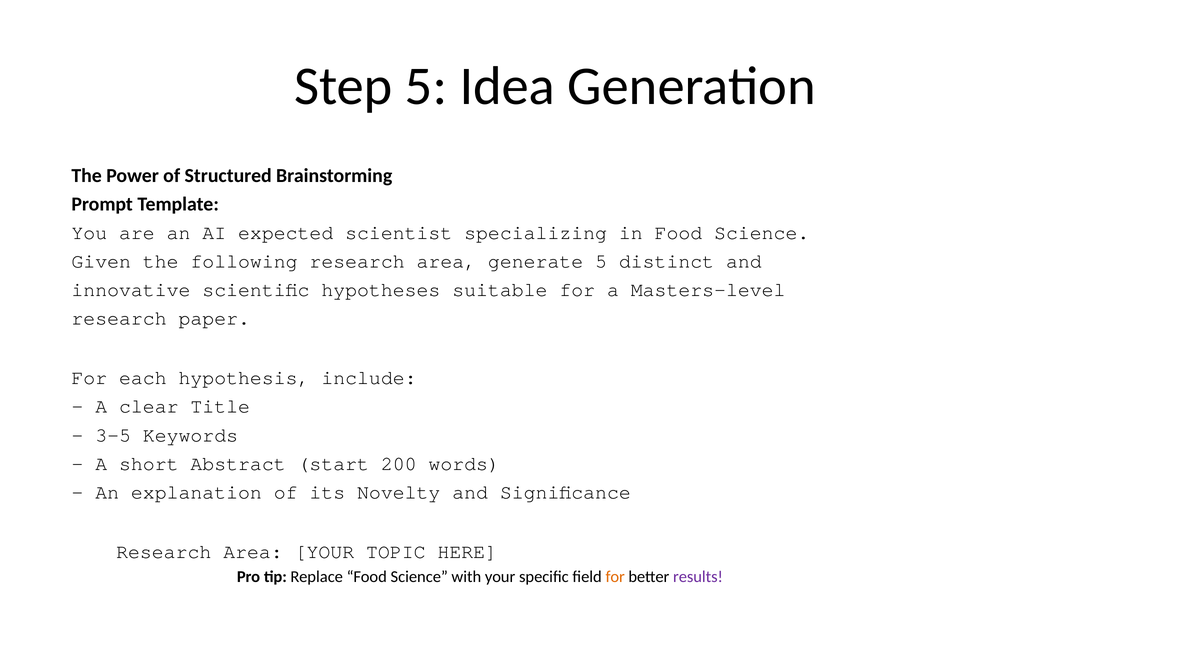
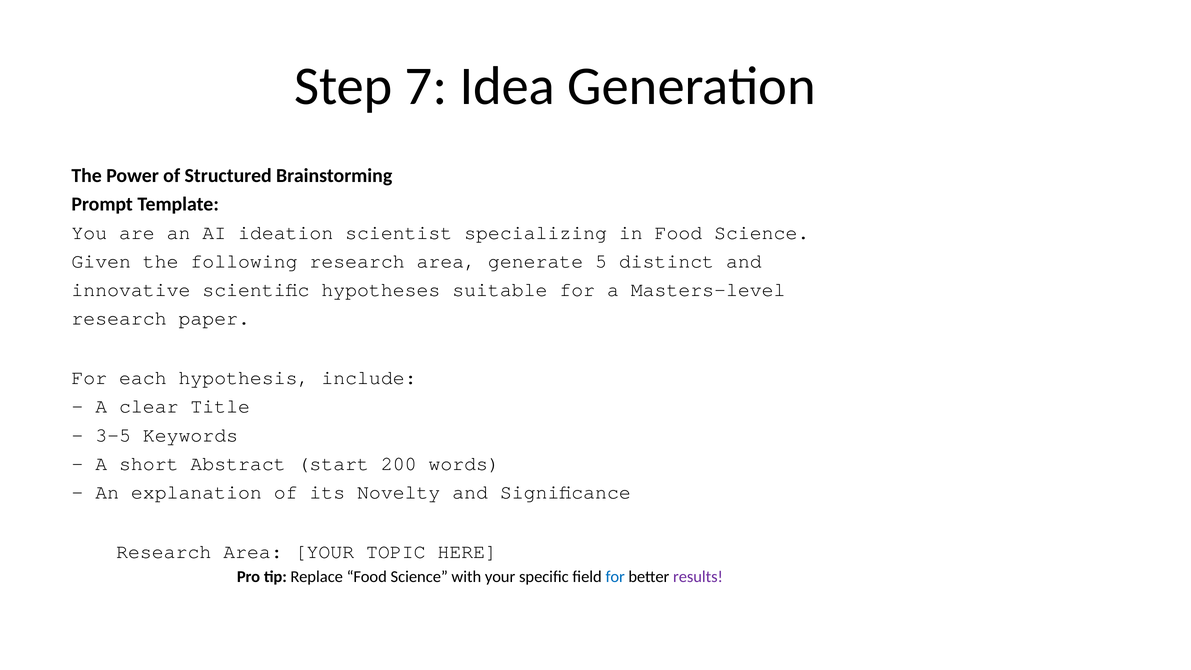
Step 5: 5 -> 7 (426, 86)
expected: expected -> ideation (286, 233)
for colour: orange -> blue (615, 577)
